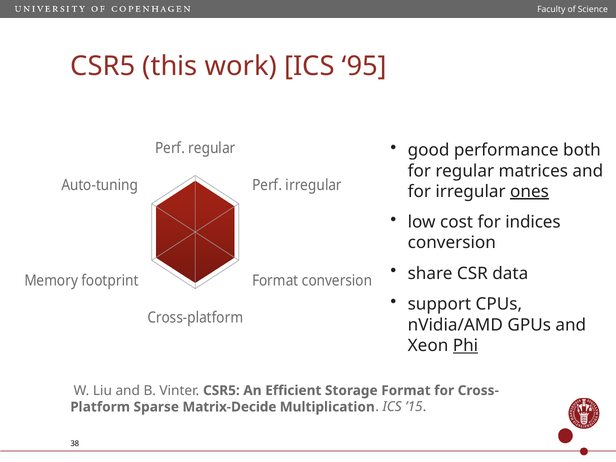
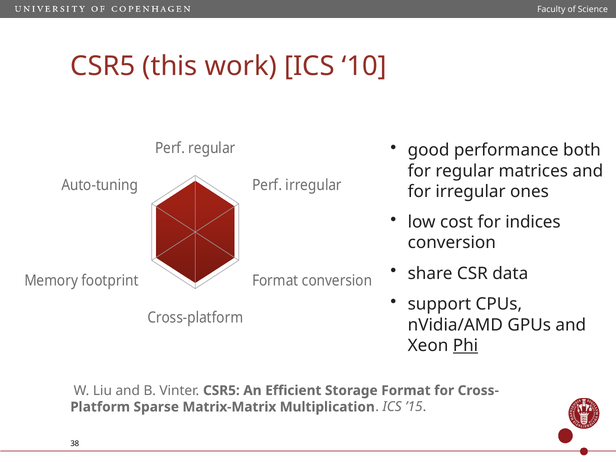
95: 95 -> 10 (364, 66)
ones underline: present -> none (529, 191)
Matrix-Decide: Matrix-Decide -> Matrix-Matrix (229, 407)
